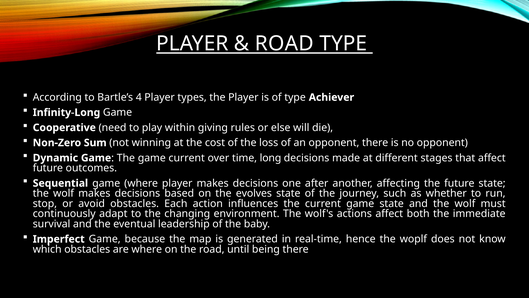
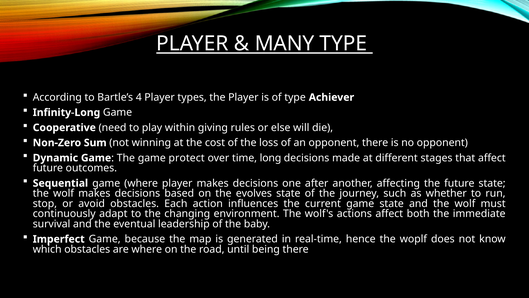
ROAD: ROAD -> MANY (284, 43)
game current: current -> protect (187, 158)
